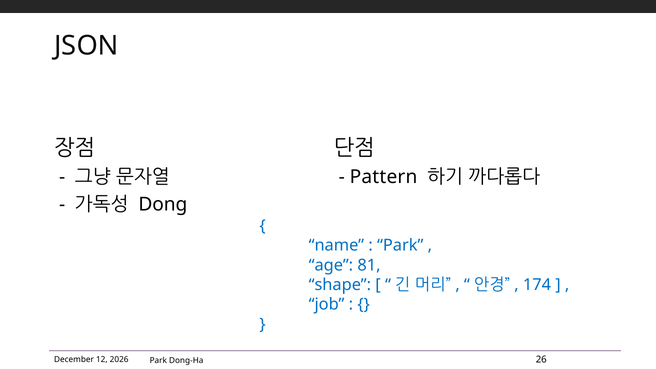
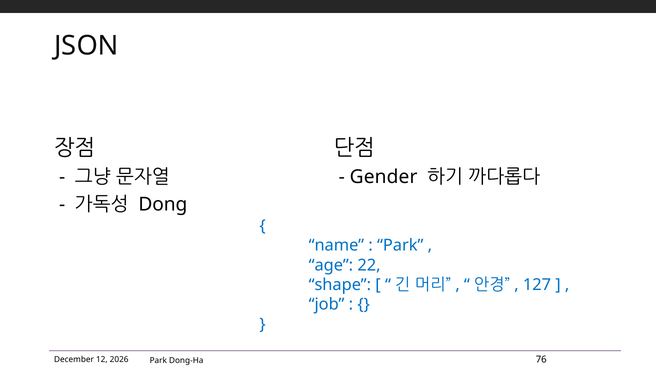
Pattern: Pattern -> Gender (384, 177)
81: 81 -> 22 (369, 265)
174: 174 -> 127 (537, 285)
26: 26 -> 76 (541, 360)
